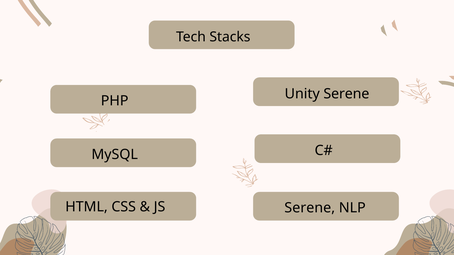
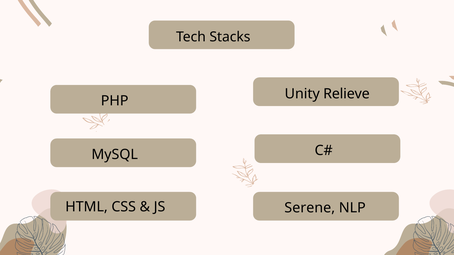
Unity Serene: Serene -> Relieve (346, 94)
